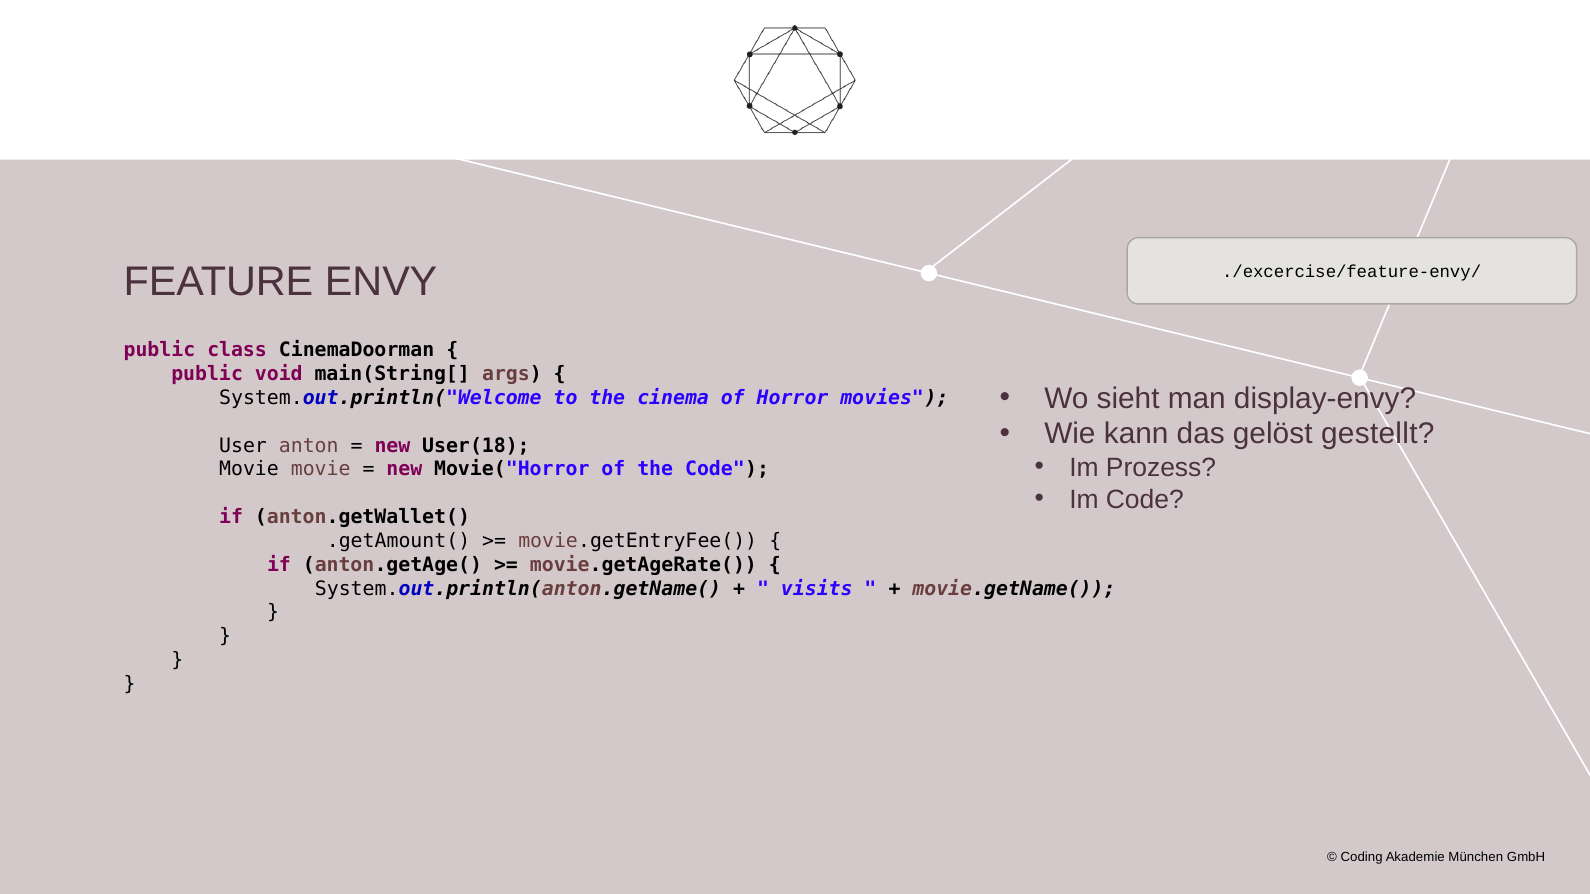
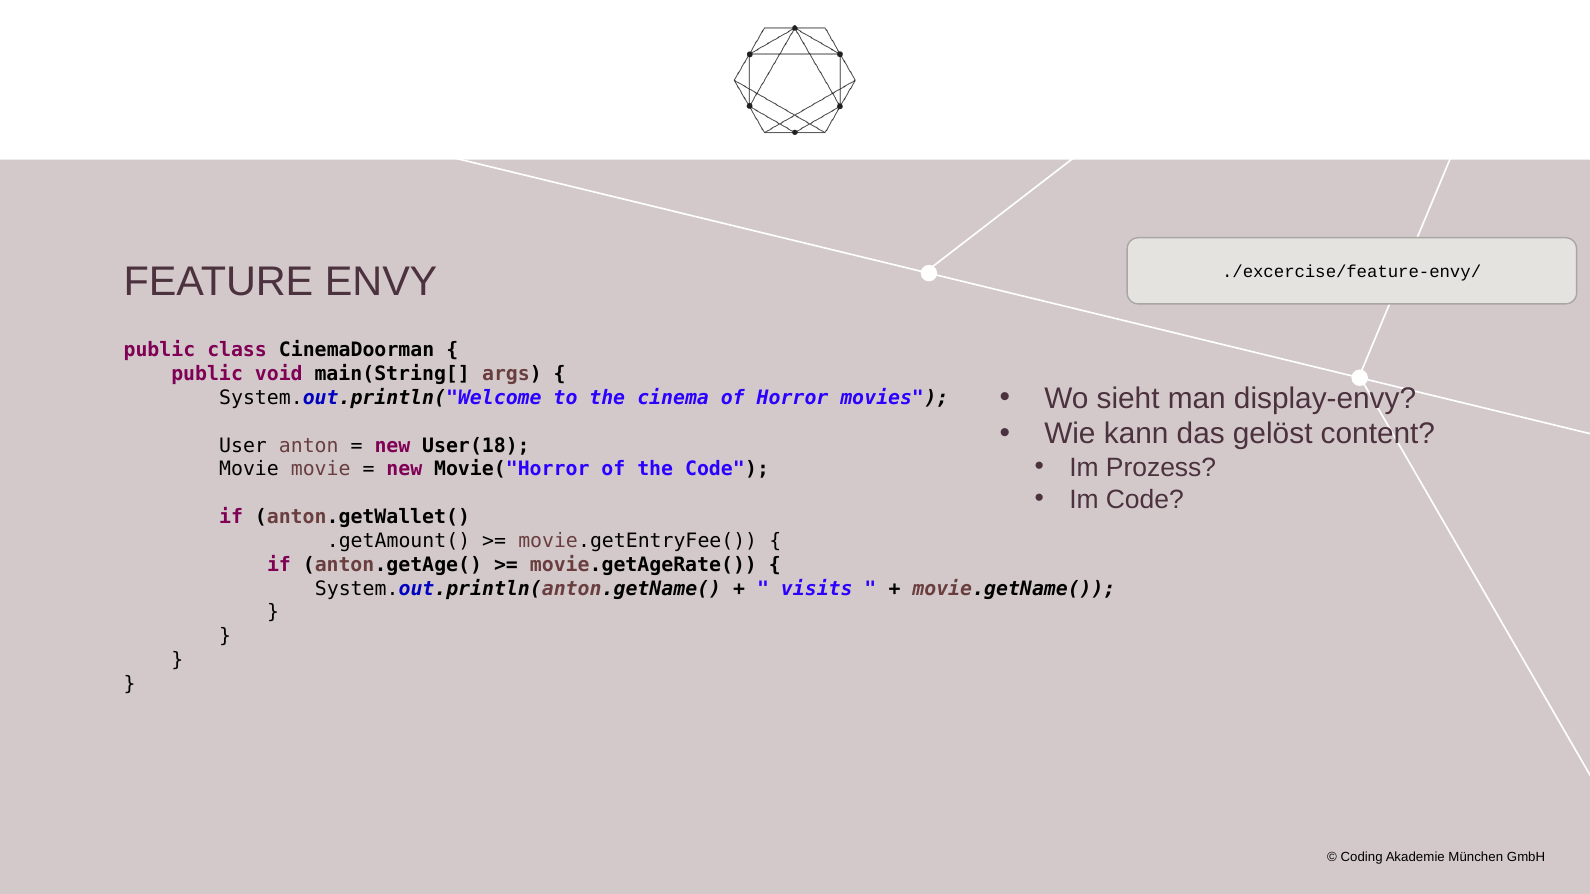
gestellt: gestellt -> content (1378, 434)
